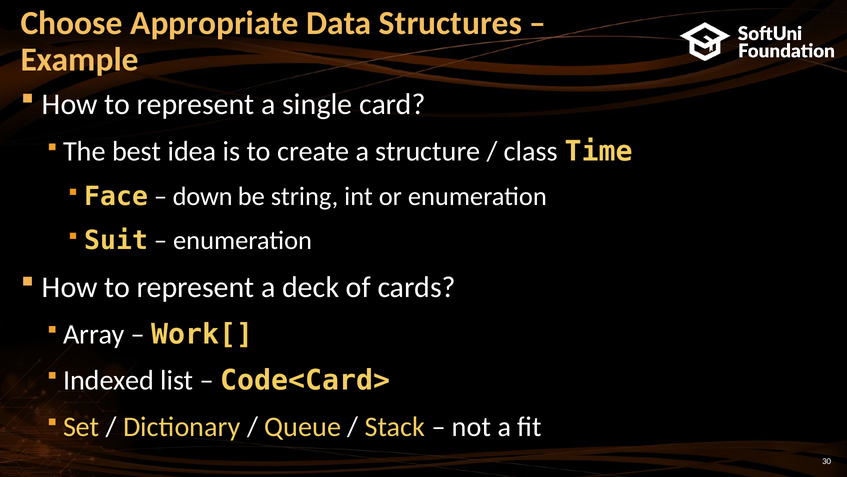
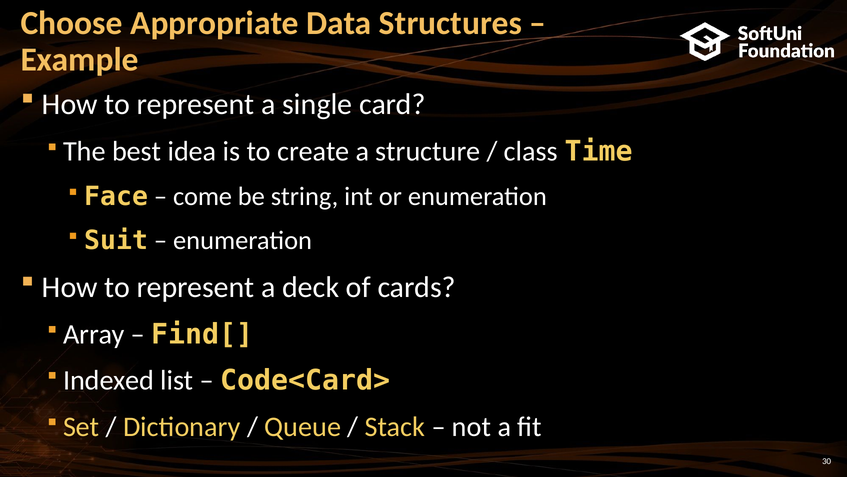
down: down -> come (203, 196)
Work[: Work[ -> Find[ (202, 334)
